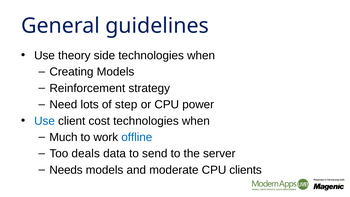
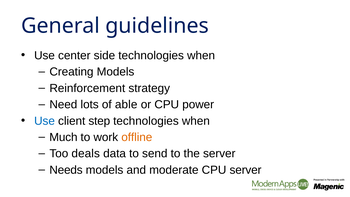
theory: theory -> center (74, 56)
step: step -> able (126, 104)
cost: cost -> step (99, 121)
offline colour: blue -> orange (137, 137)
CPU clients: clients -> server (246, 170)
